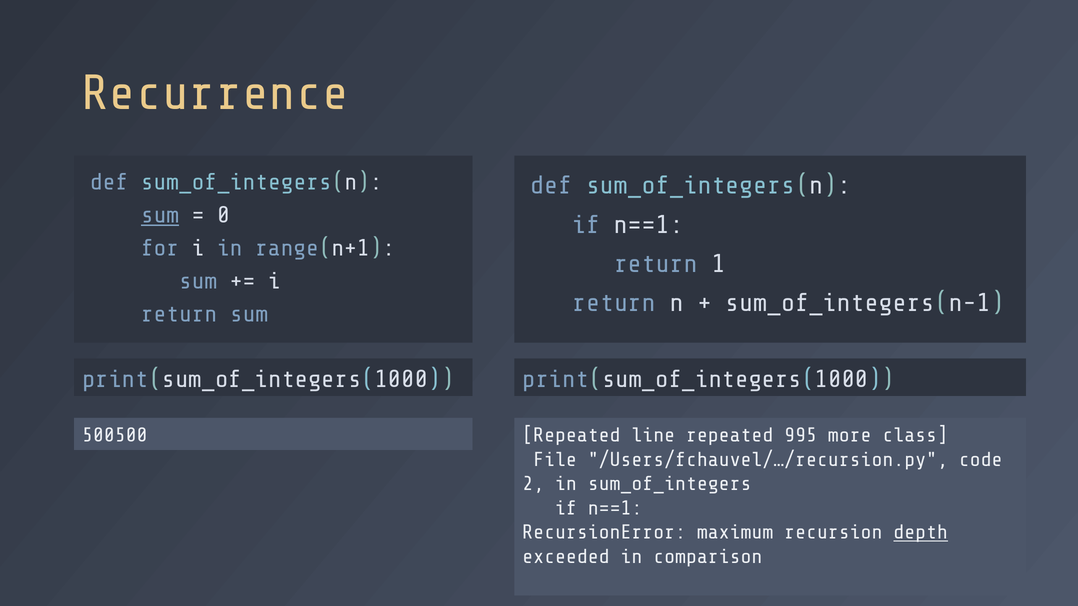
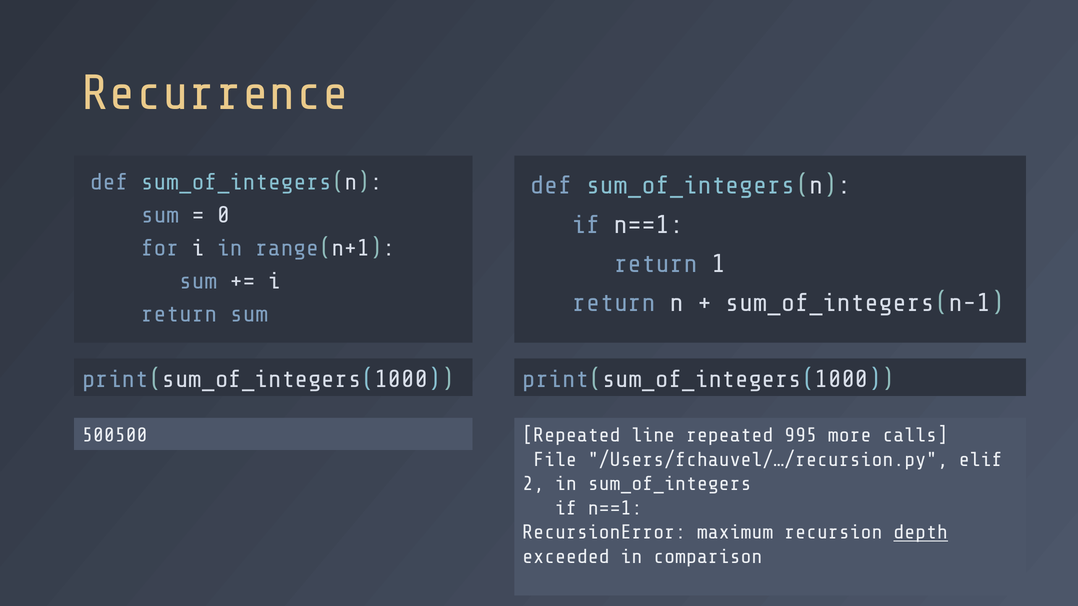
sum underline: present -> none (160, 215)
class: class -> calls (915, 436)
code: code -> elif (981, 460)
